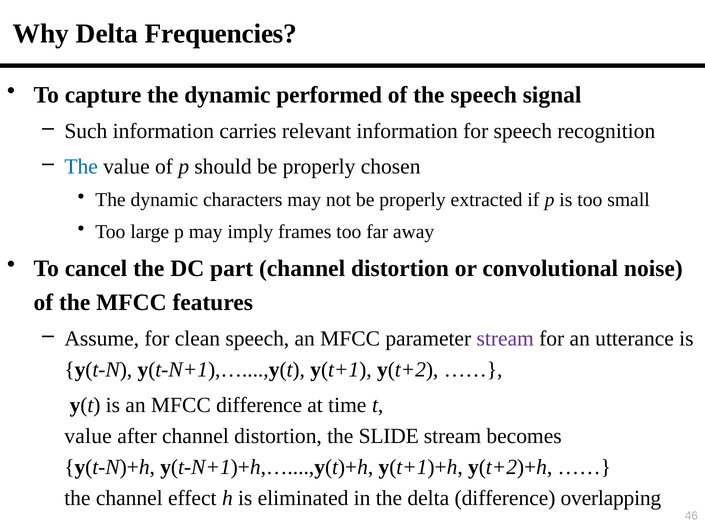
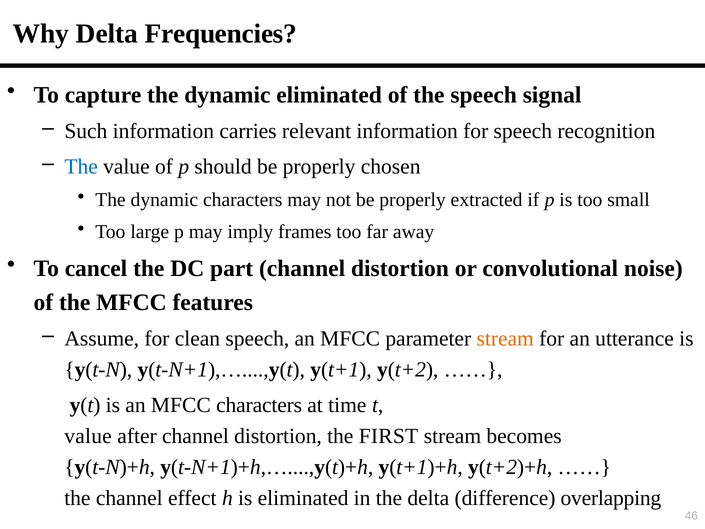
dynamic performed: performed -> eliminated (329, 95)
stream colour: purple -> orange (505, 338)
MFCC difference: difference -> characters (259, 405)
SLIDE: SLIDE -> FIRST (389, 436)
